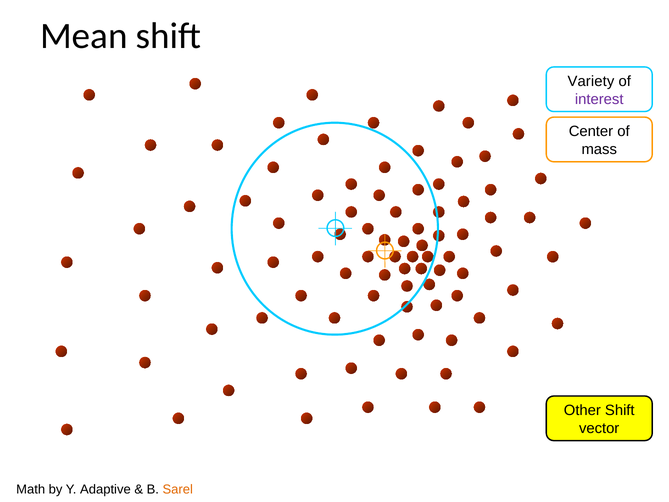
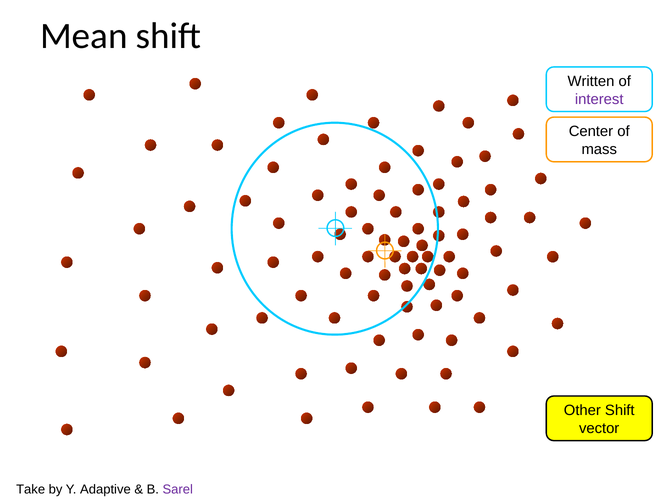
Variety: Variety -> Written (591, 81)
Math: Math -> Take (31, 489)
Sarel colour: orange -> purple (178, 489)
